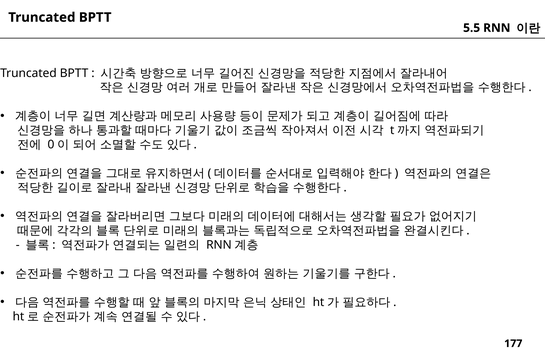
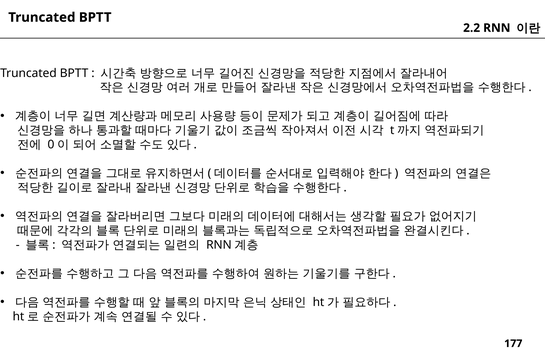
5.5: 5.5 -> 2.2 (472, 28)
